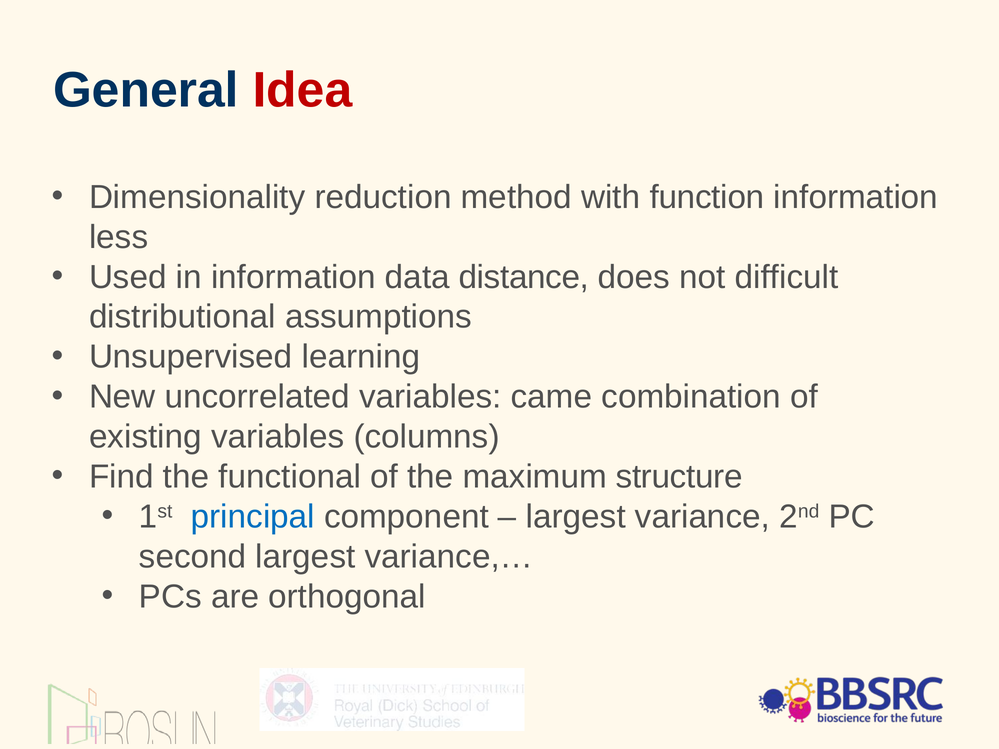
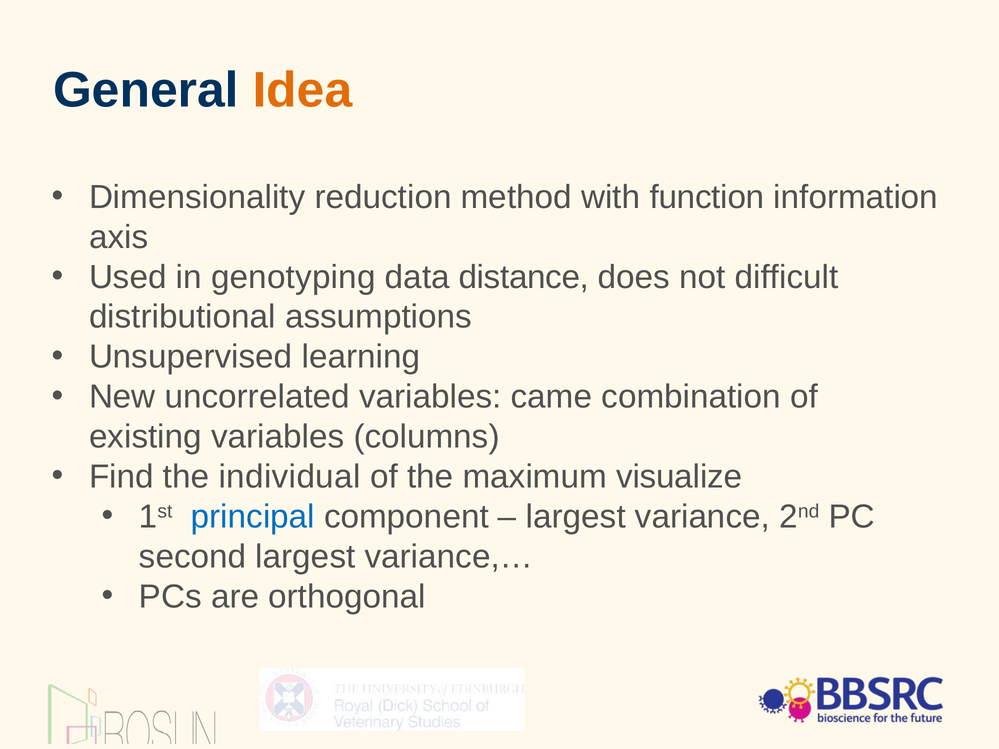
Idea colour: red -> orange (303, 90)
less: less -> axis (119, 237)
in information: information -> genotyping (293, 277)
functional: functional -> individual (290, 477)
structure: structure -> visualize (679, 477)
